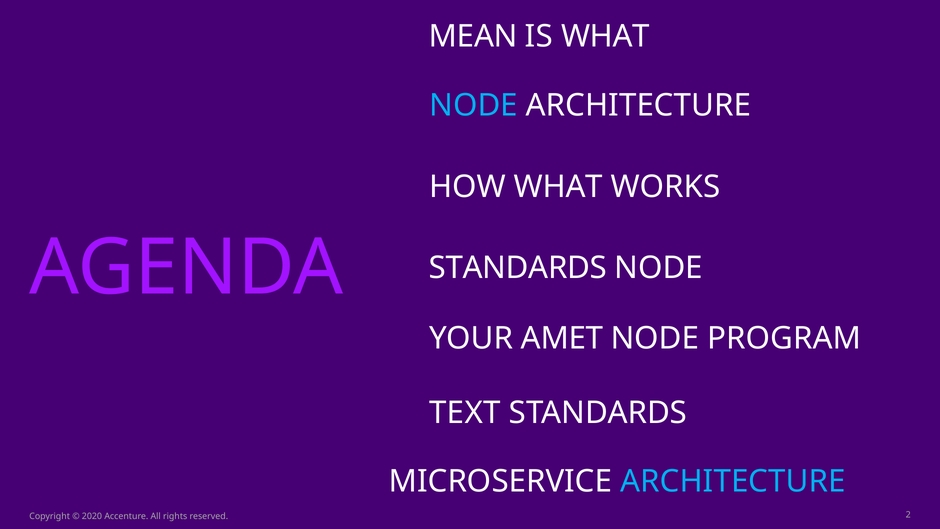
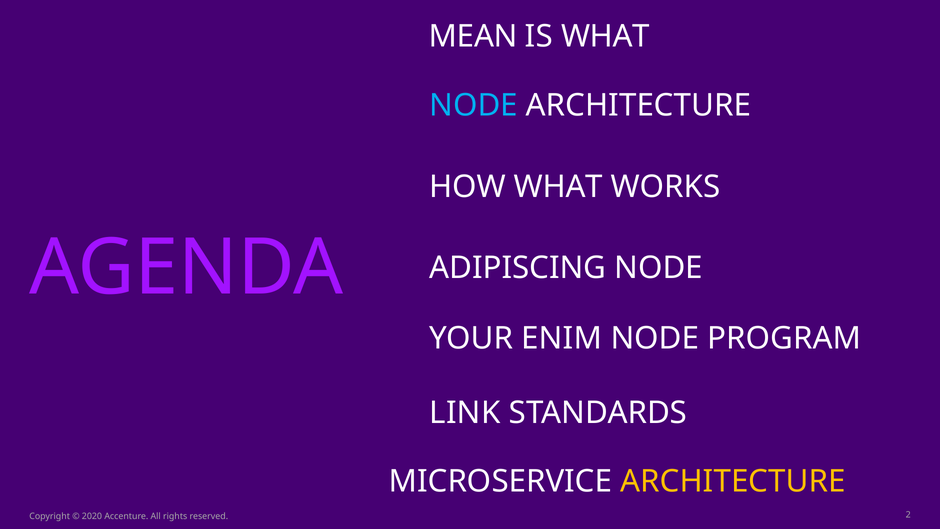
STANDARDS: STANDARDS -> ADIPISCING (518, 268)
AMET: AMET -> ENIM (562, 338)
TEXT: TEXT -> LINK (465, 412)
ARCHITECTURE colour: light blue -> yellow (733, 481)
